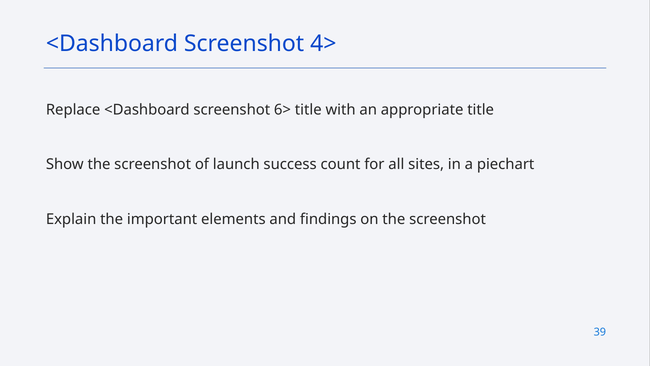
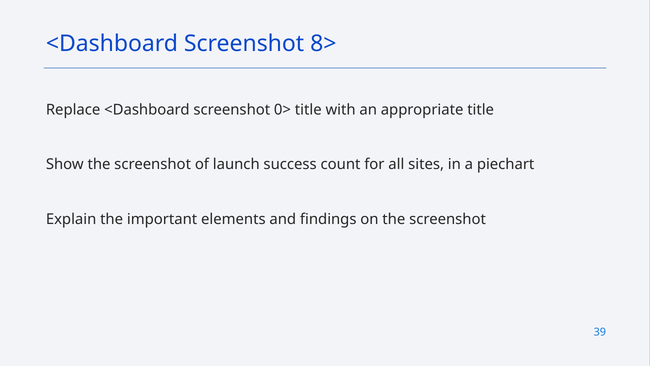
4>: 4> -> 8> (323, 43)
6>: 6> -> 0> (282, 110)
